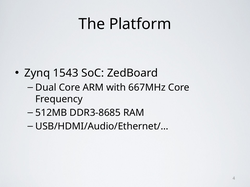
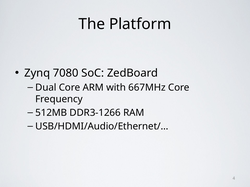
1543: 1543 -> 7080 (66, 73)
DDR3-8685: DDR3-8685 -> DDR3-1266 (95, 113)
